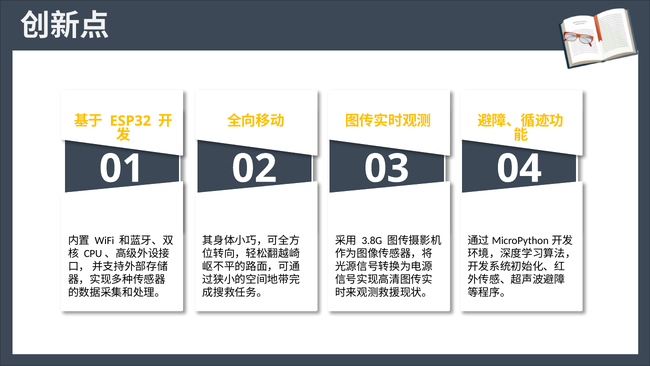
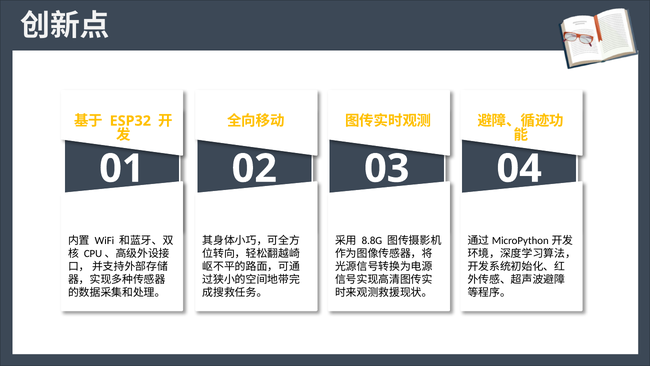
3.8G: 3.8G -> 8.8G (372, 240)
